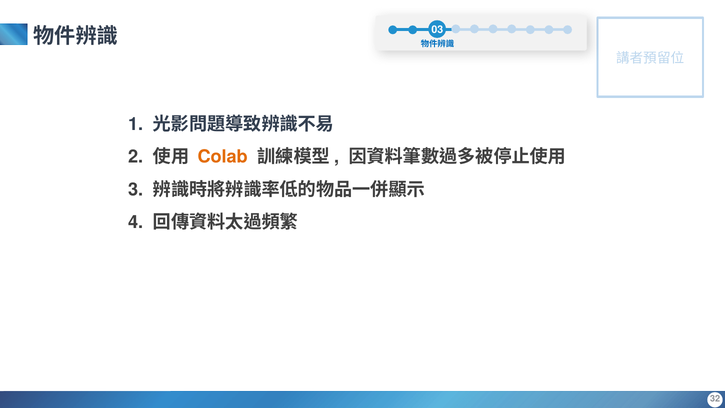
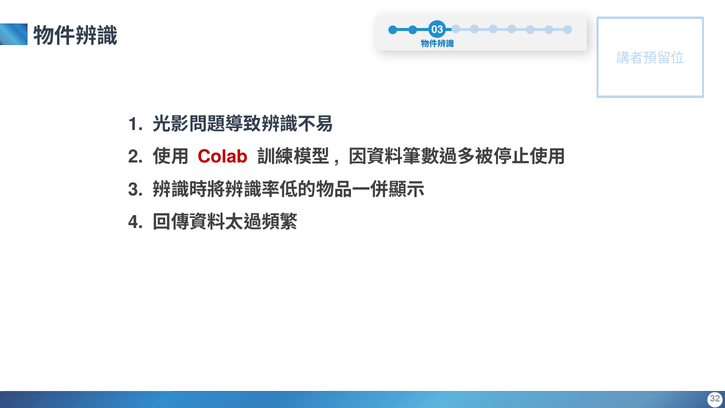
Colab colour: orange -> red (223, 157)
